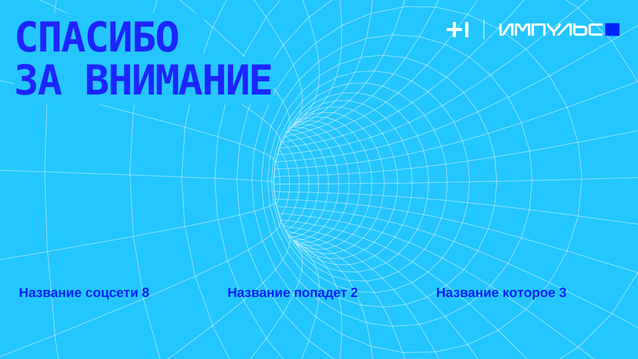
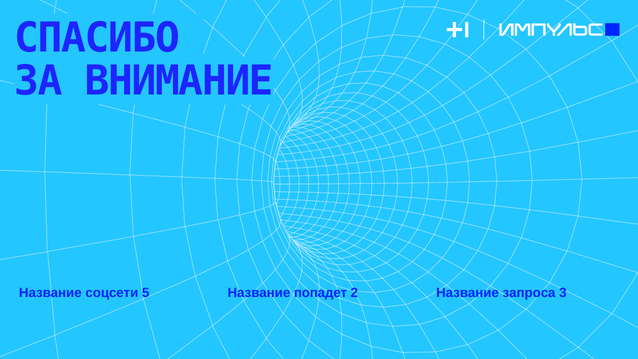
8: 8 -> 5 (146, 293)
которое: которое -> запроса (529, 293)
